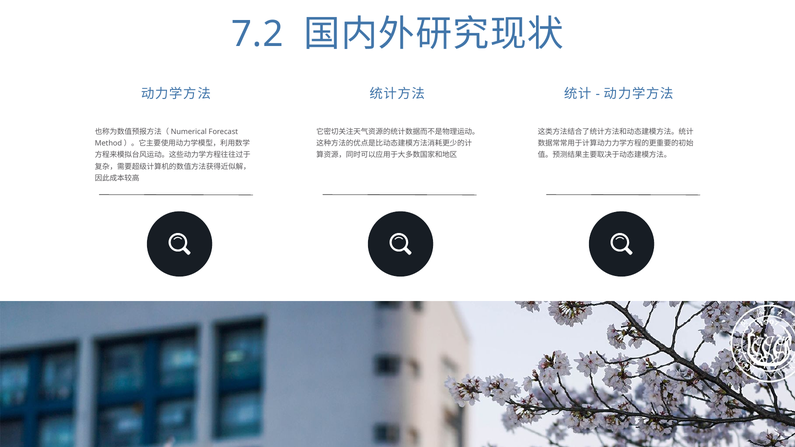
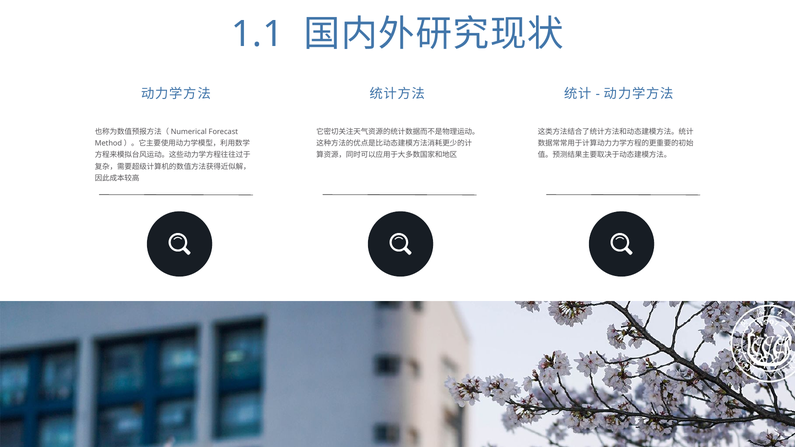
7.2: 7.2 -> 1.1 (257, 34)
